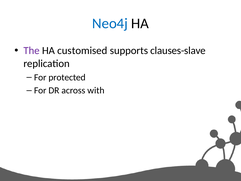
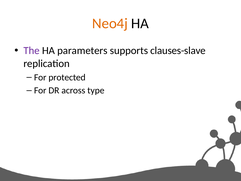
Neo4j colour: blue -> orange (110, 23)
customised: customised -> parameters (82, 51)
with: with -> type (96, 90)
